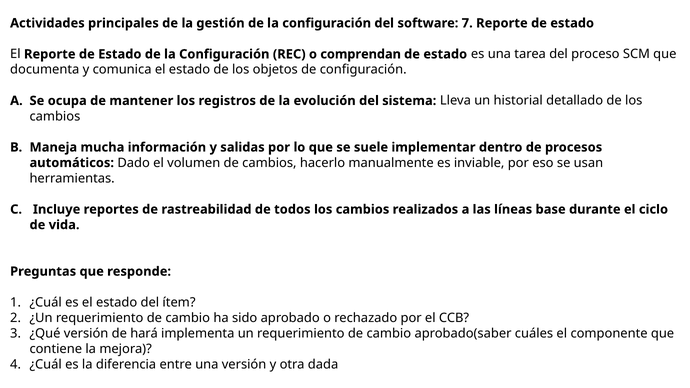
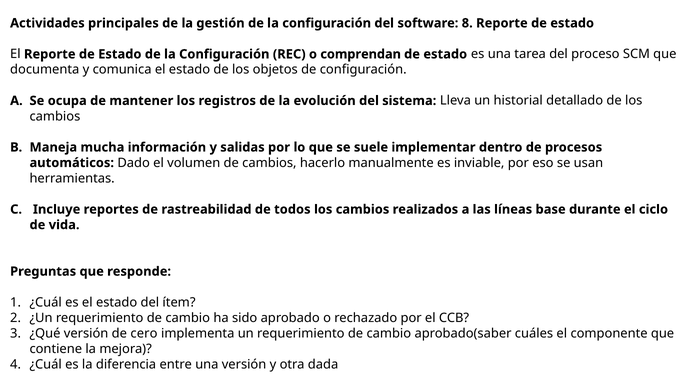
7: 7 -> 8 (467, 23)
hará: hará -> cero (144, 334)
